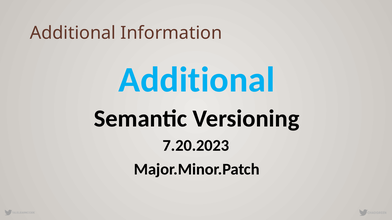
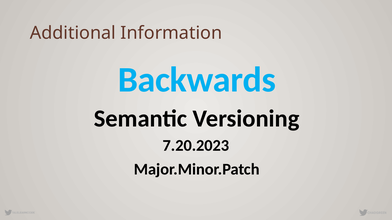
Additional: Additional -> Backwards (197, 80)
